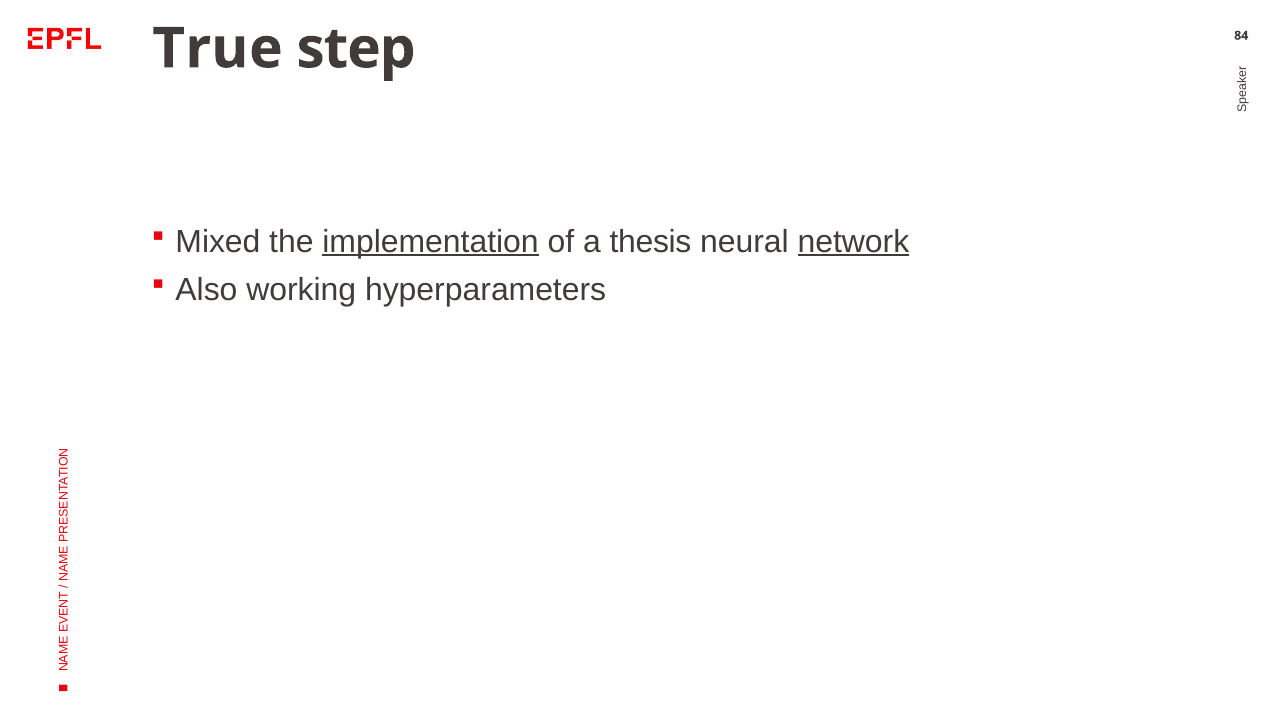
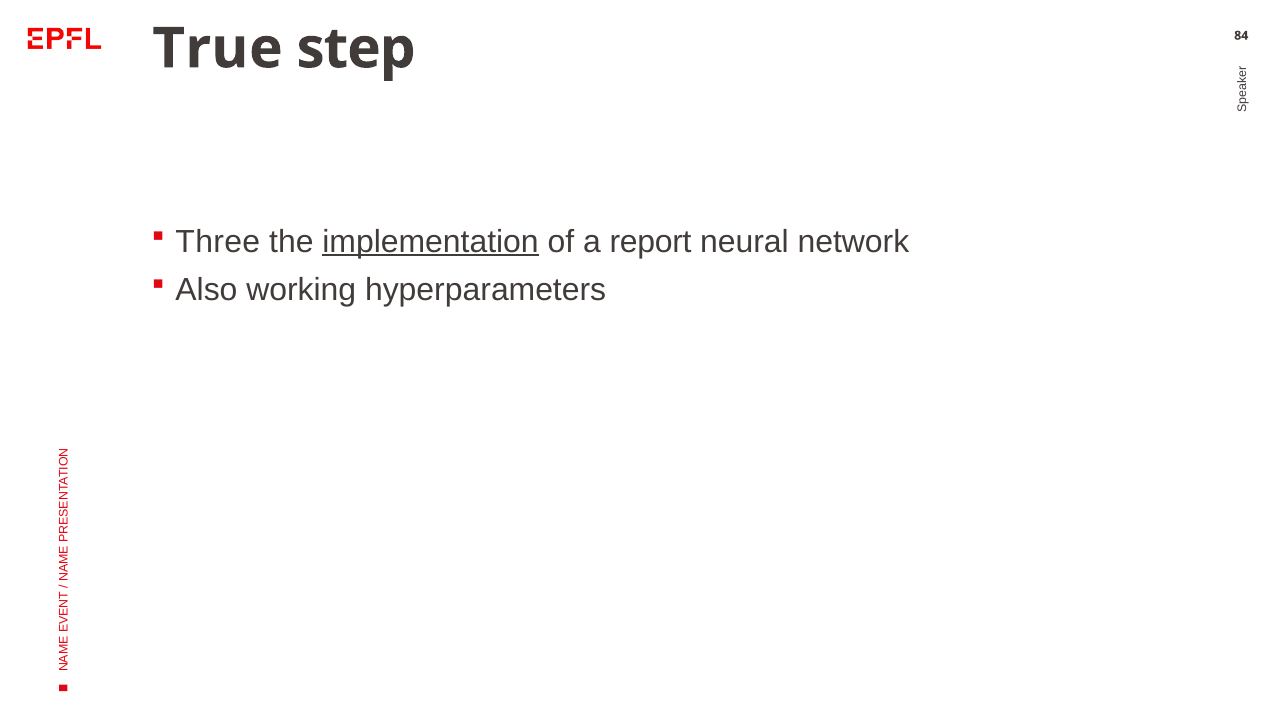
Mixed: Mixed -> Three (218, 242)
thesis: thesis -> report (651, 242)
network underline: present -> none (853, 242)
